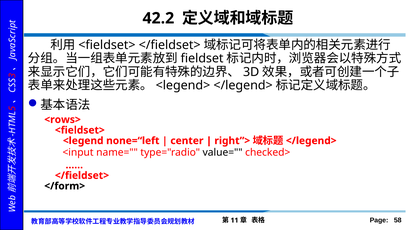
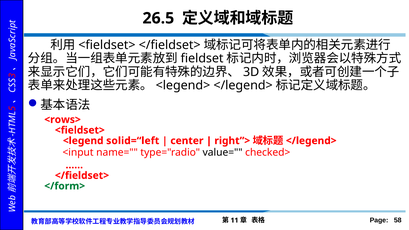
42.2: 42.2 -> 26.5 (158, 18)
none=“left: none=“left -> solid=“left (133, 141)
</form> colour: black -> green (65, 186)
